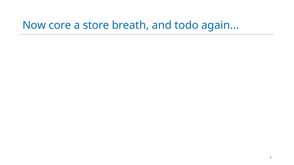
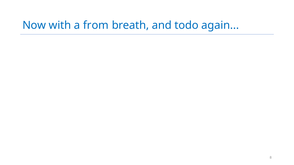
core: core -> with (60, 25)
store: store -> from (96, 25)
